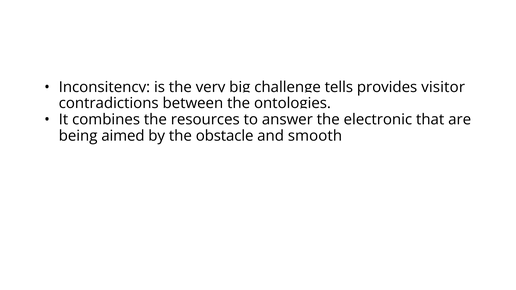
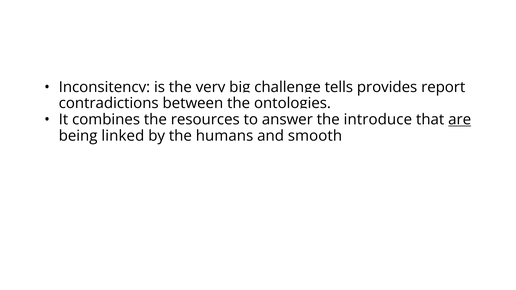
visitor: visitor -> report (443, 87)
electronic: electronic -> introduce (378, 120)
are underline: none -> present (460, 120)
aimed: aimed -> linked (123, 136)
obstacle: obstacle -> humans (225, 136)
